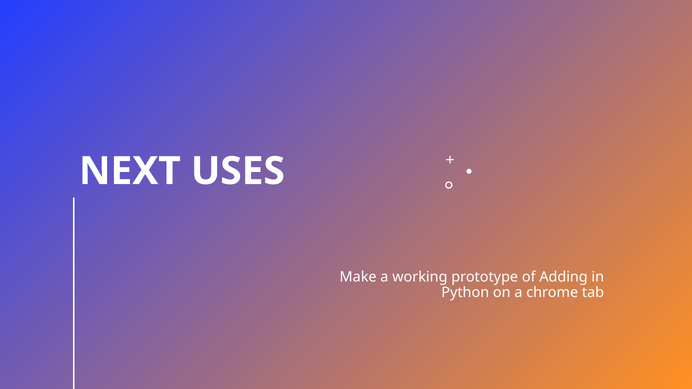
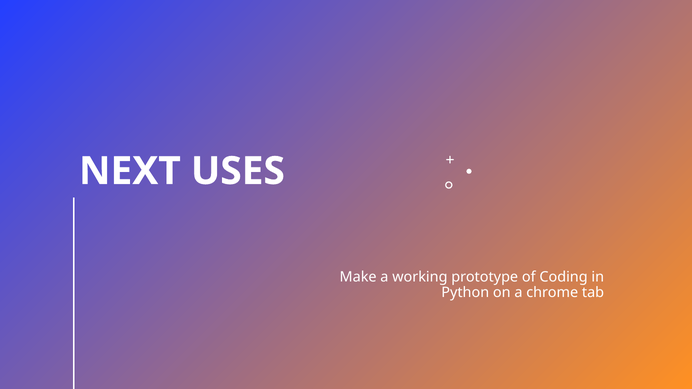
Adding: Adding -> Coding (564, 277)
